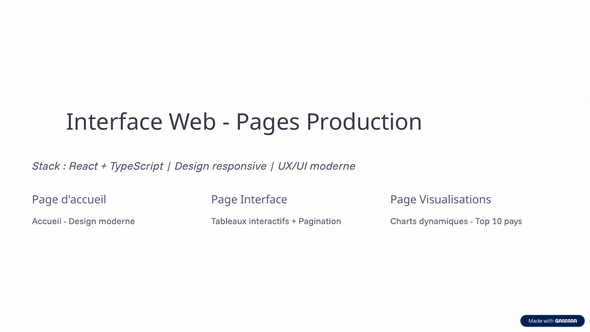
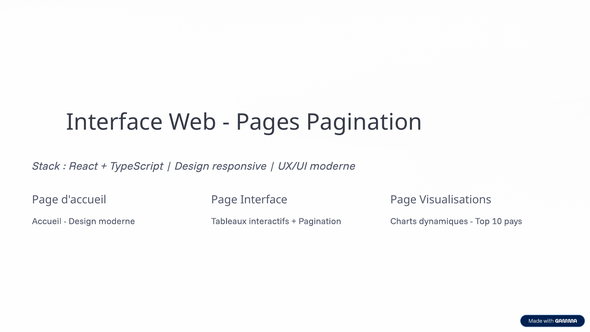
Pages Production: Production -> Pagination (364, 122)
